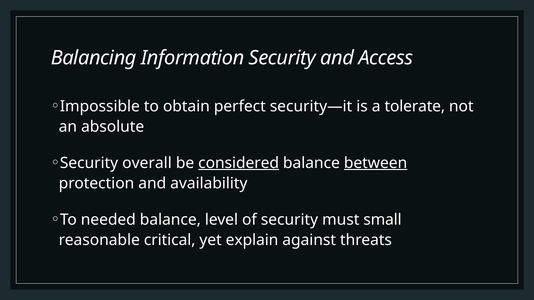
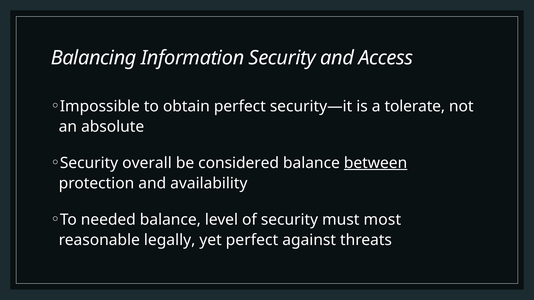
considered underline: present -> none (239, 163)
small: small -> most (382, 220)
critical: critical -> legally (170, 240)
yet explain: explain -> perfect (252, 240)
